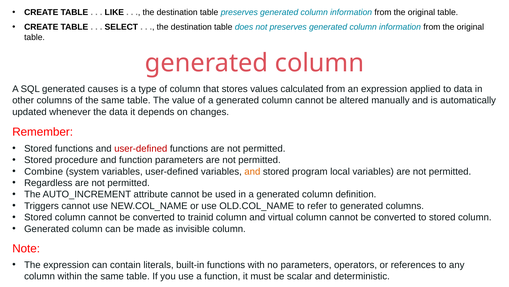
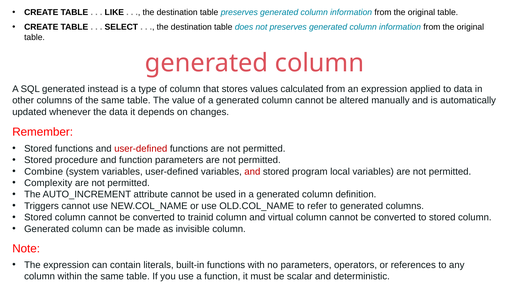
causes: causes -> instead (103, 89)
and colour: orange -> red (252, 171)
Regardless: Regardless -> Complexity (48, 183)
